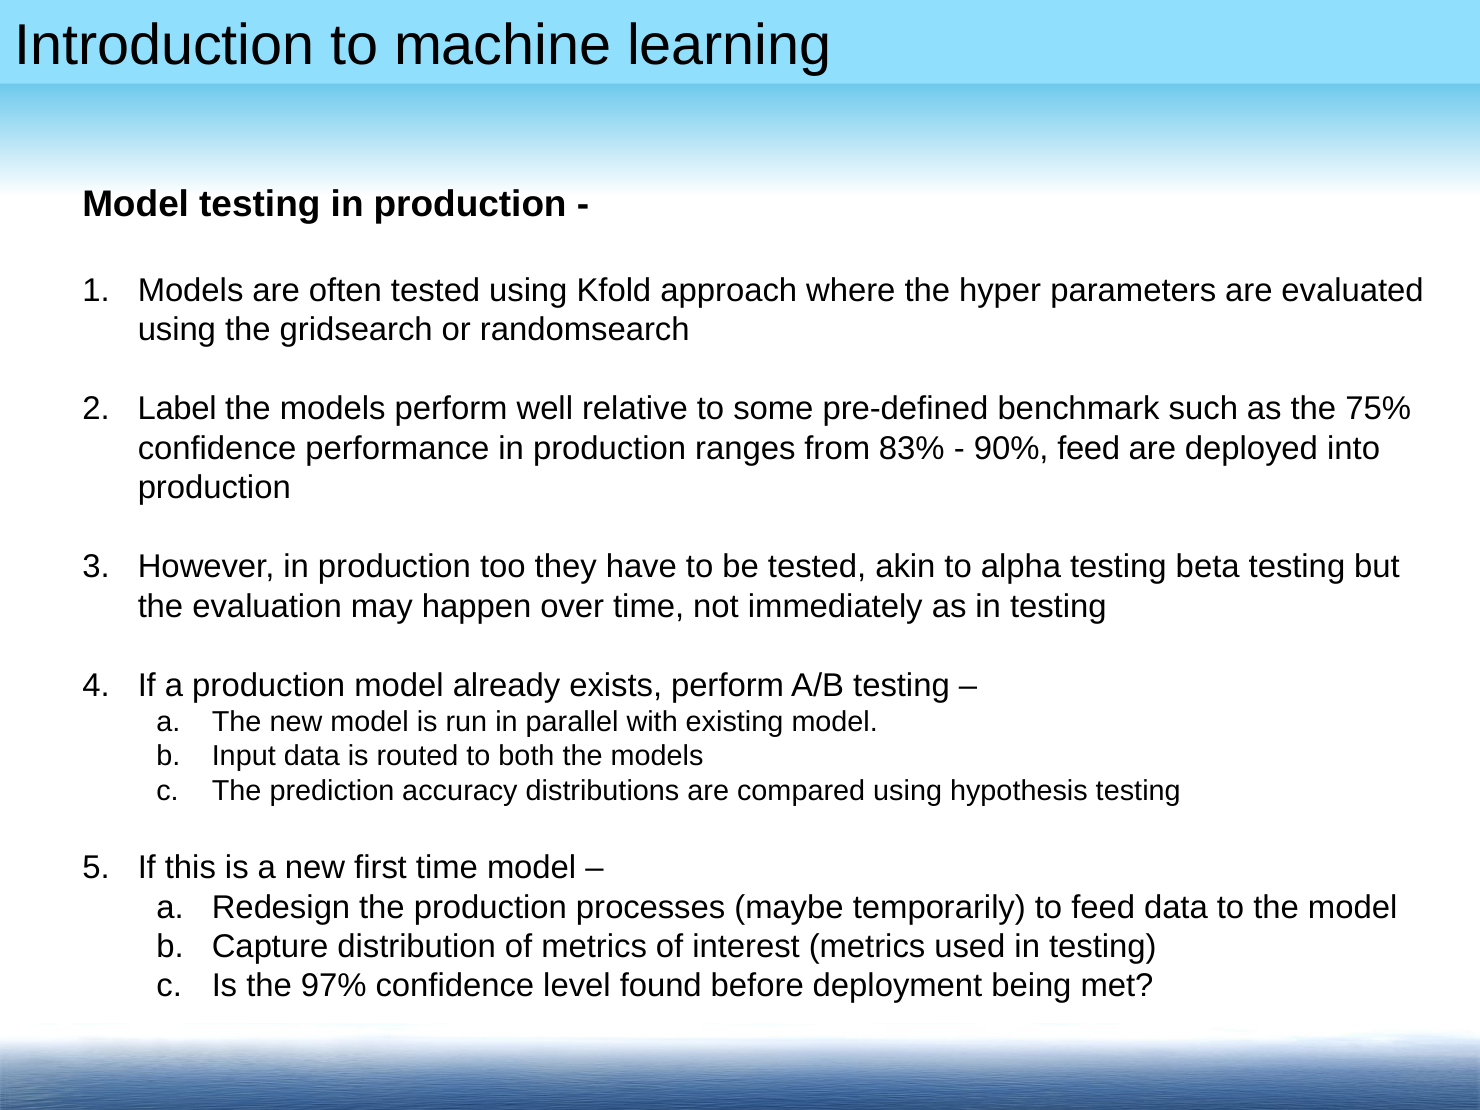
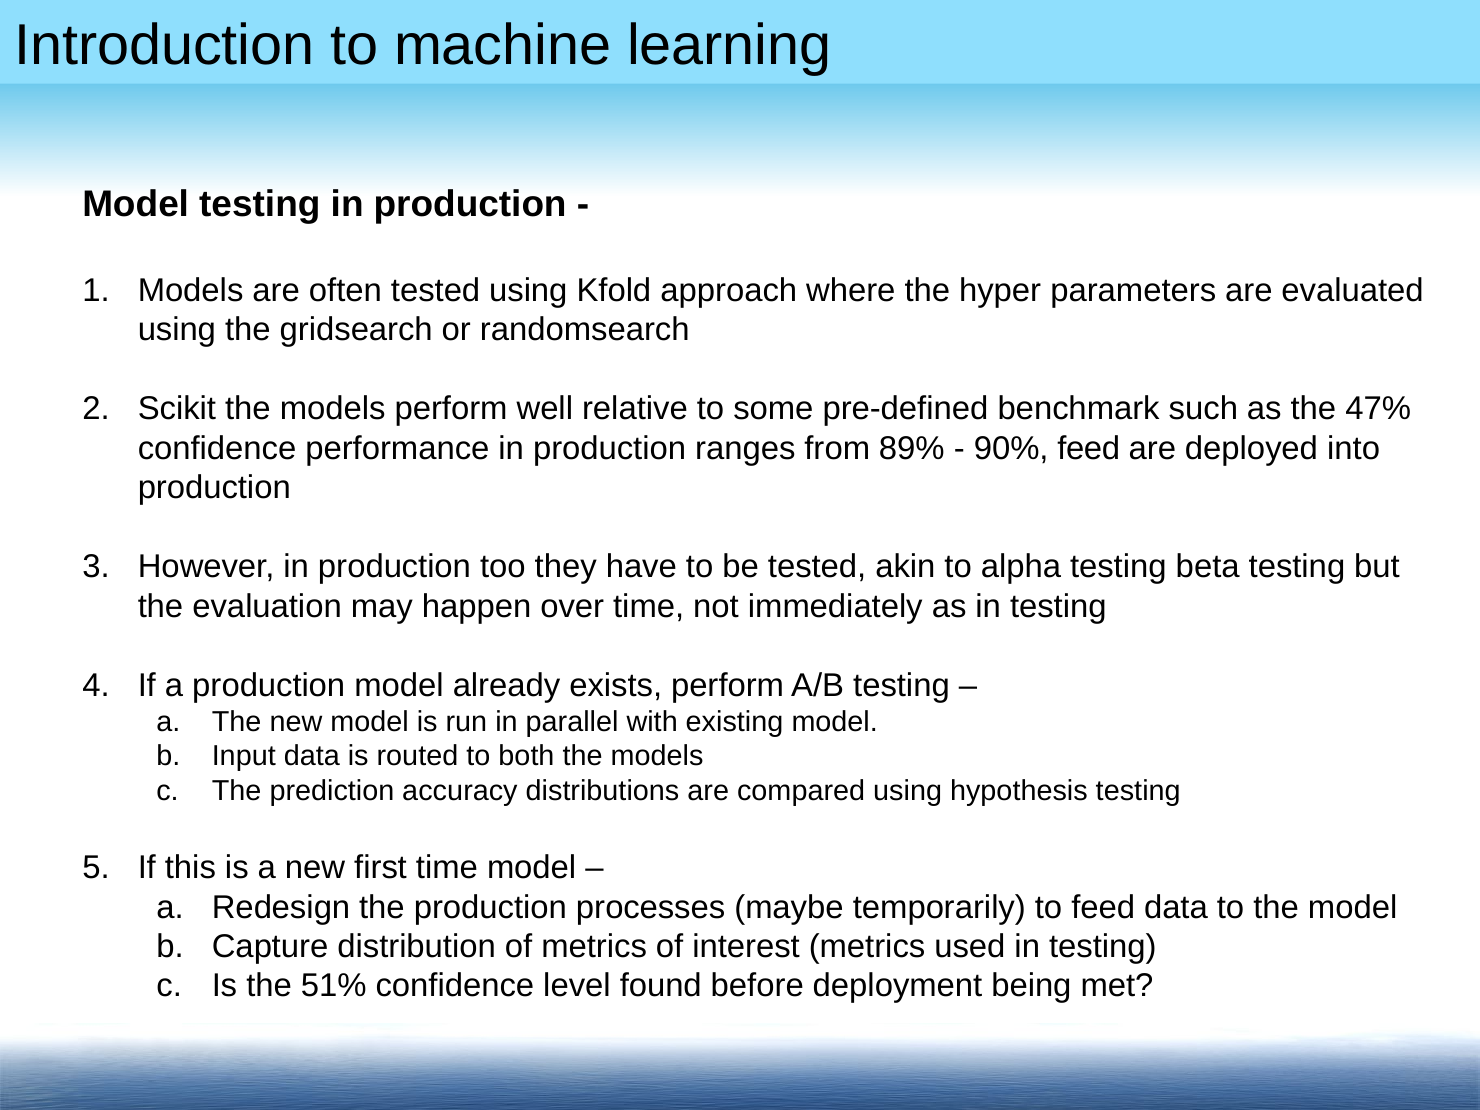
Label: Label -> Scikit (177, 409)
75%: 75% -> 47% (1378, 409)
83%: 83% -> 89% (912, 448)
97%: 97% -> 51% (334, 986)
